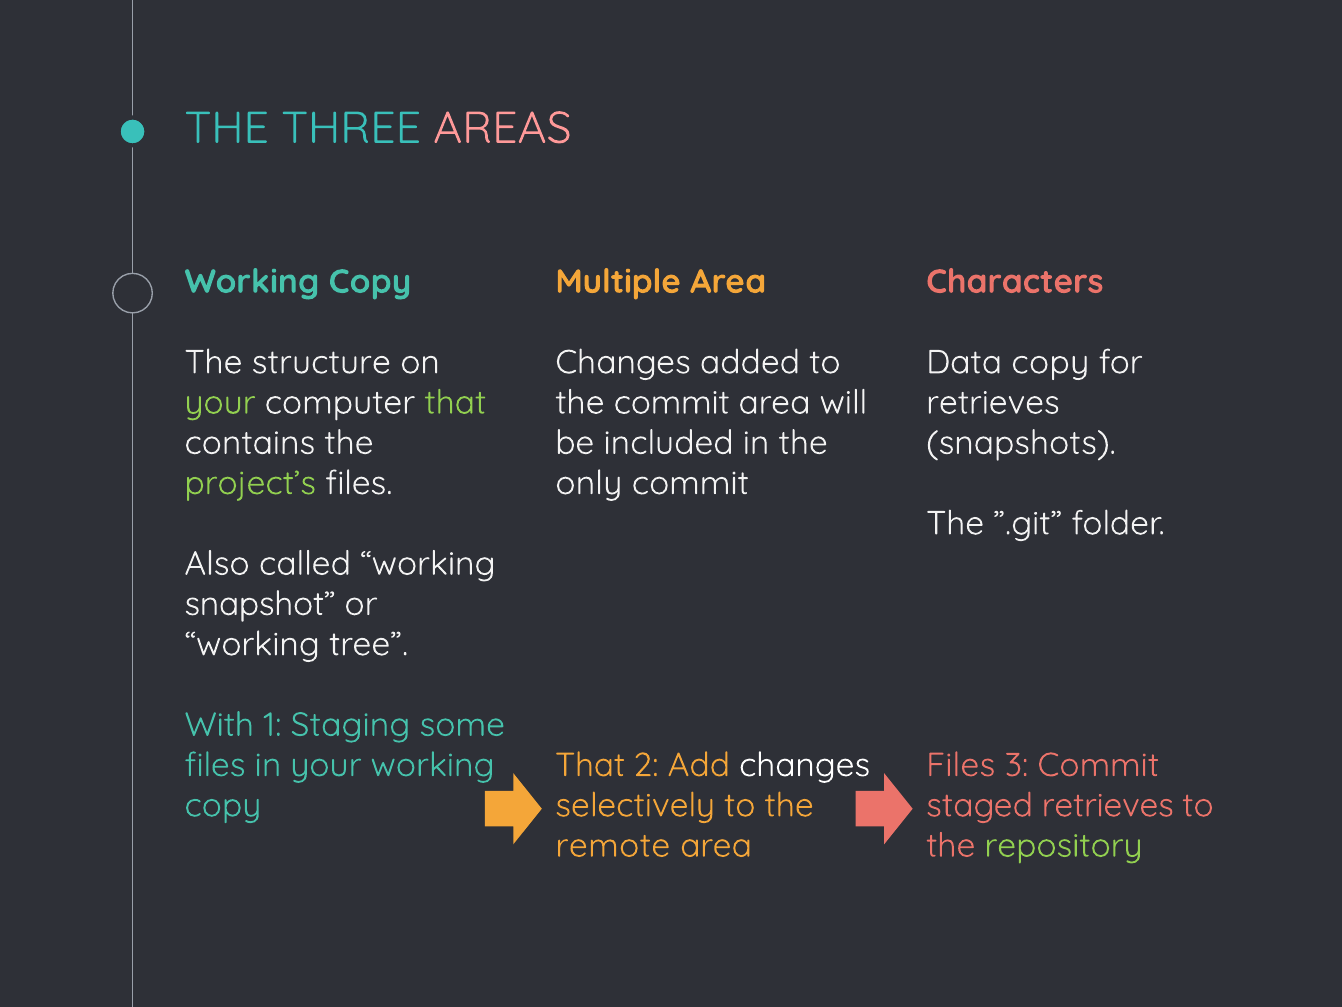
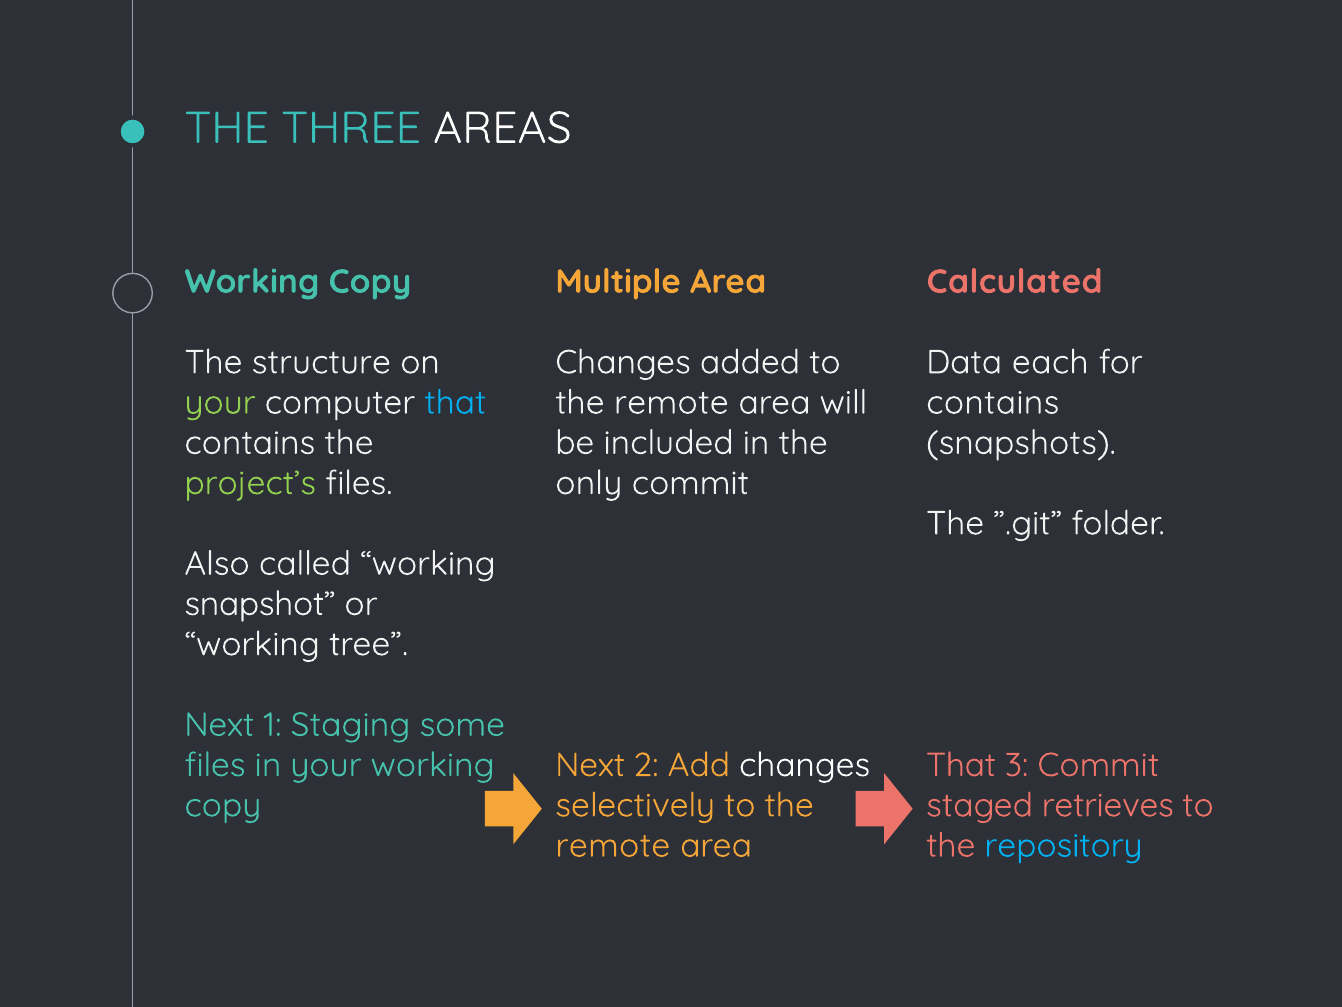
AREAS colour: pink -> white (502, 128)
Characters: Characters -> Calculated (1015, 282)
Data copy: copy -> each (1050, 362)
that colour: light green -> light blue (455, 402)
commit: commit -> remote (671, 402)
retrieves: retrieves -> contains (993, 402)
With: With -> Next (219, 724)
That: That -> Next (590, 765)
Files: Files -> That (961, 765)
repository colour: light green -> light blue (1064, 845)
